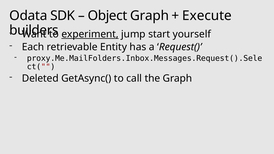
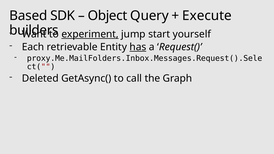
Odata: Odata -> Based (28, 16)
Object Graph: Graph -> Query (149, 16)
has underline: none -> present (138, 47)
